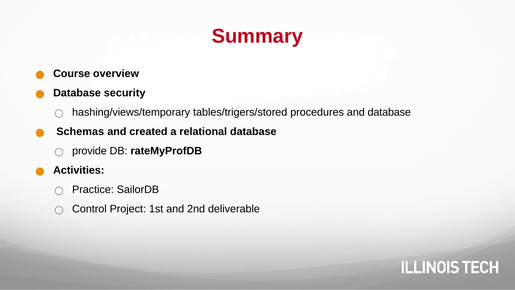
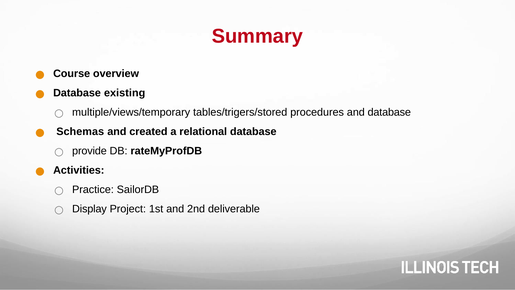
security: security -> existing (125, 93)
hashing/views/temporary: hashing/views/temporary -> multiple/views/temporary (131, 112)
Control: Control -> Display (89, 209)
